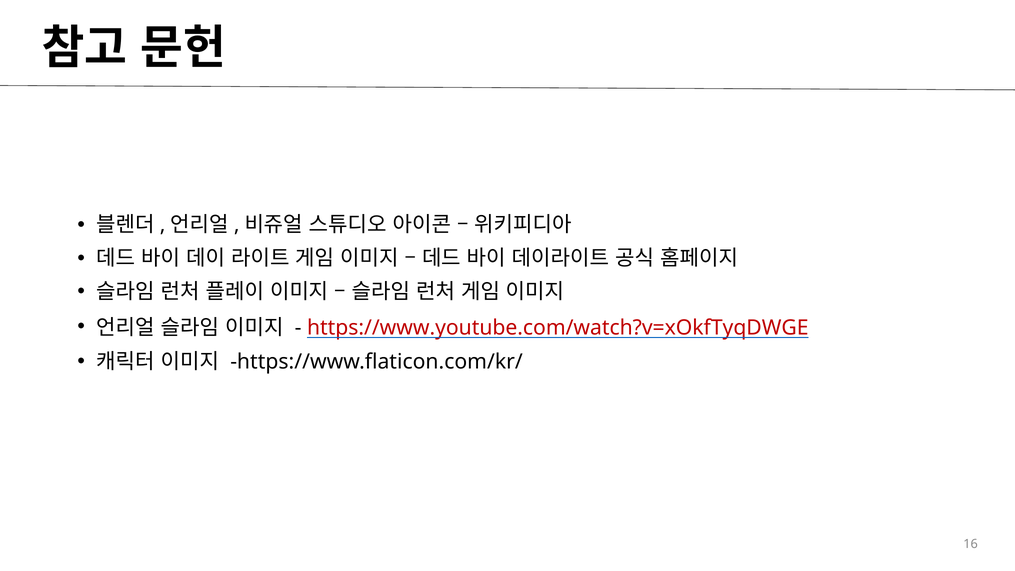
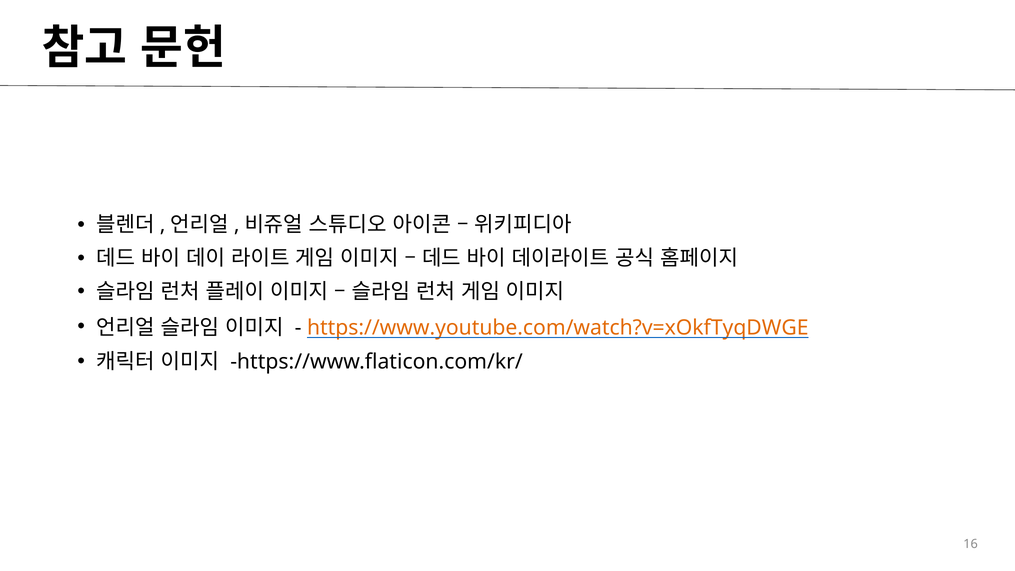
https://www.youtube.com/watch?v=xOkfTyqDWGE colour: red -> orange (558, 328)
